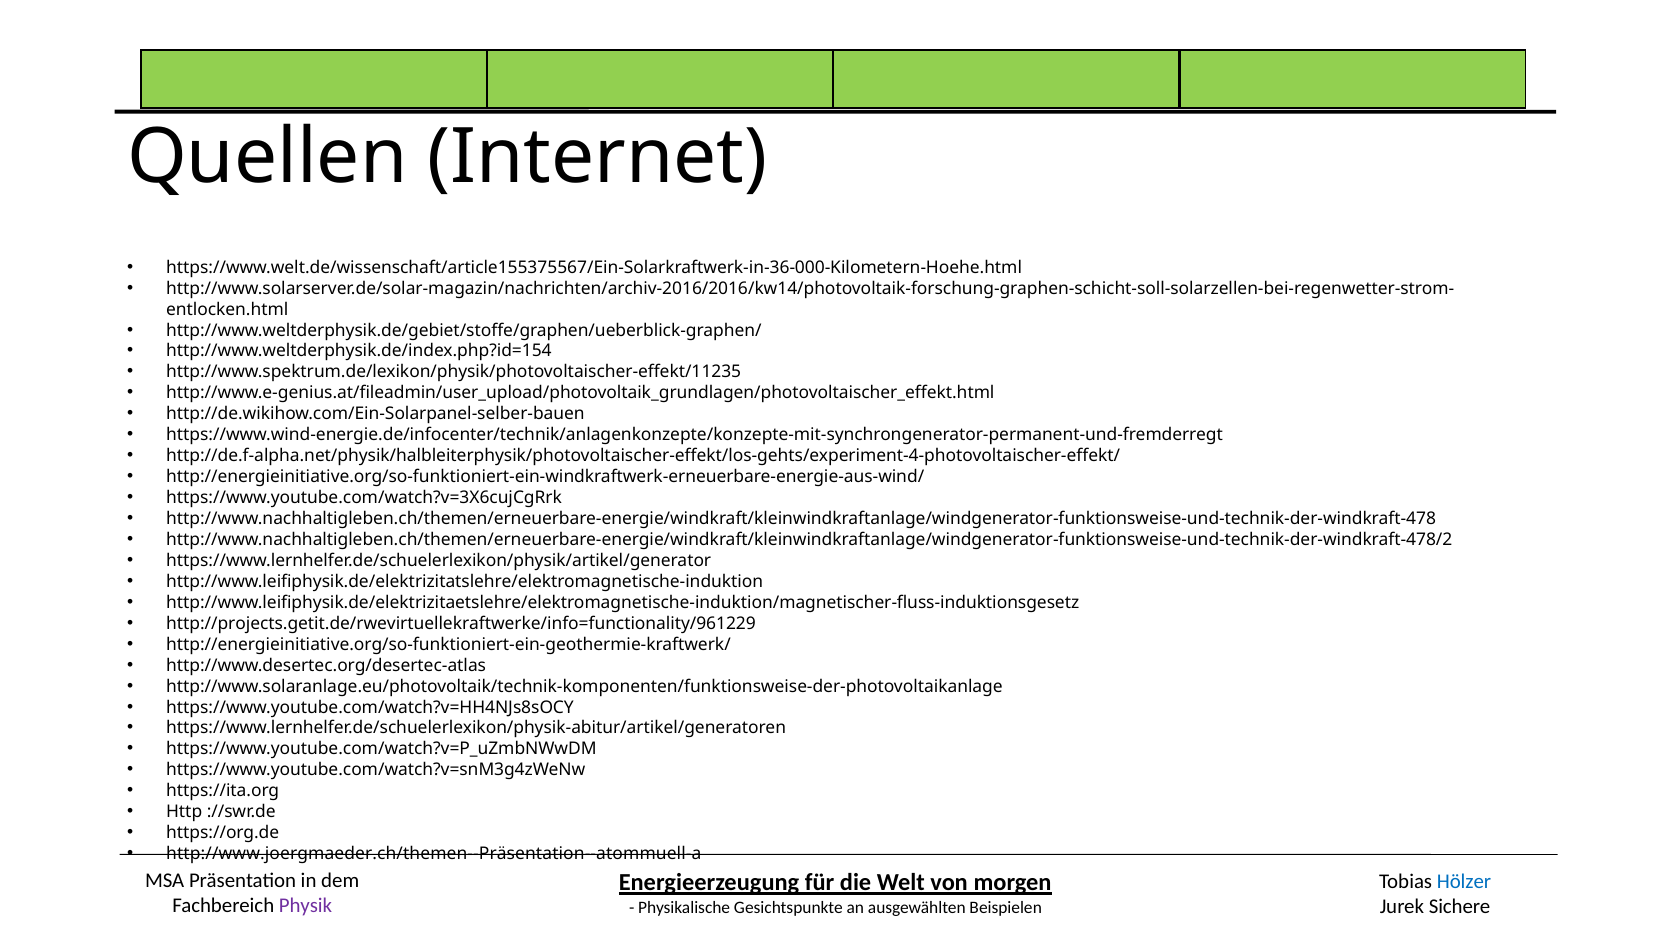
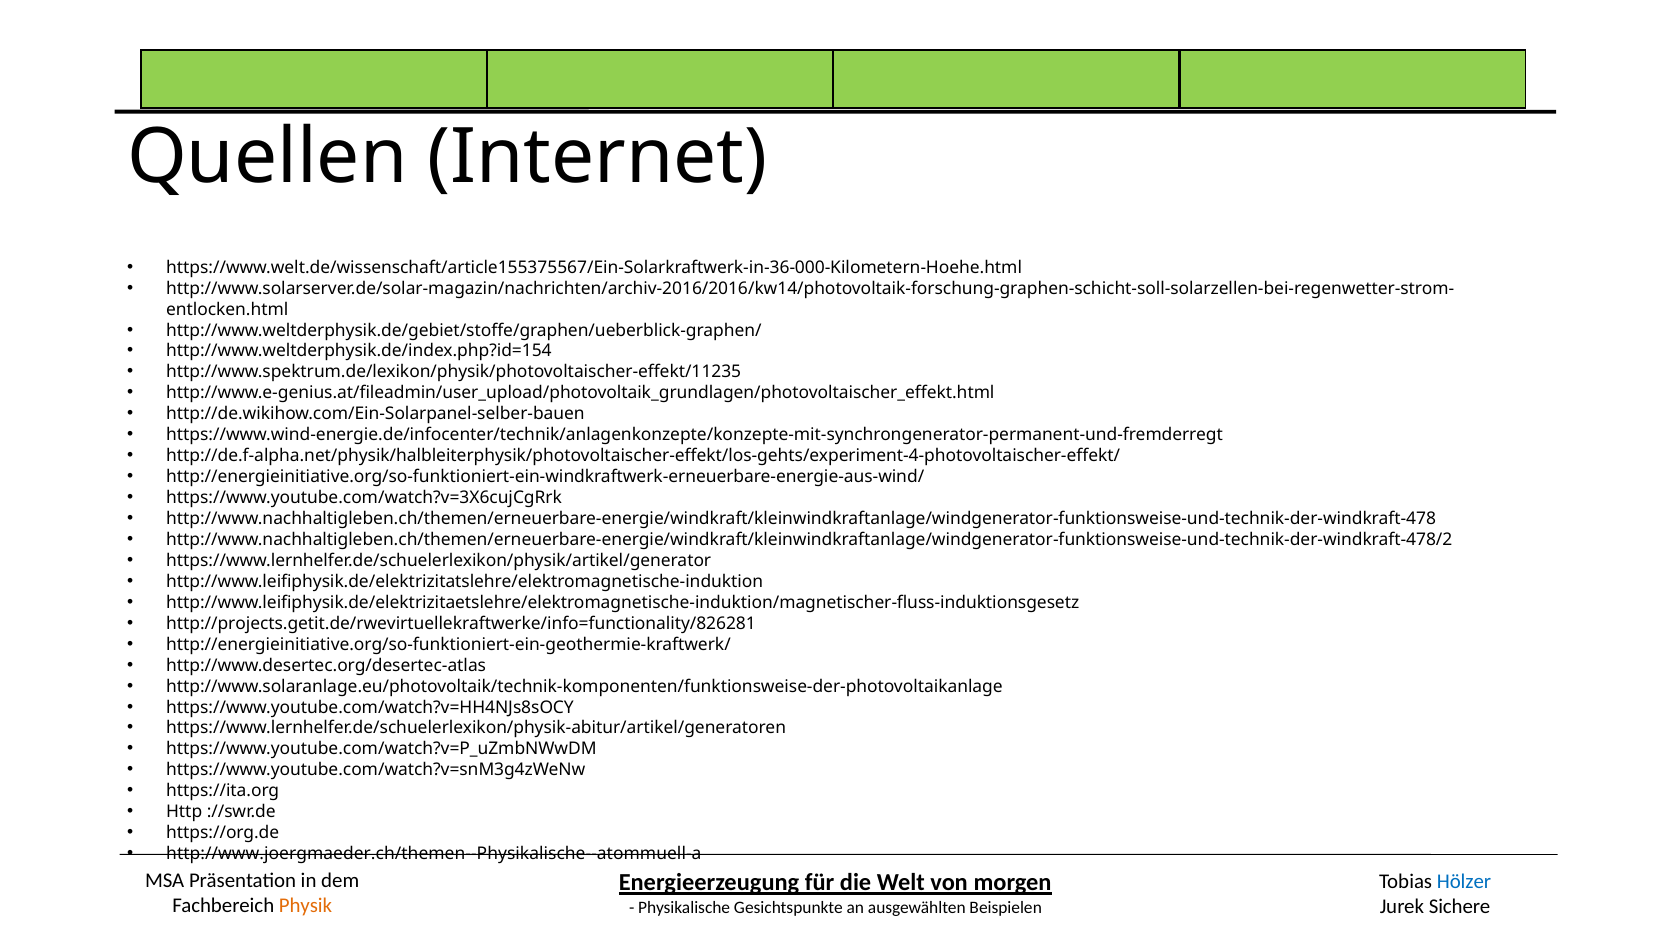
http://projects.getit.de/rwevirtuellekraftwerke/info=functionality/961229: http://projects.getit.de/rwevirtuellekraftwerke/info=functionality/961229 -> http://projects.getit.de/rwevirtuellekraftwerke/info=functionality/826281 (461, 623)
http://www.joergmaeder.ch/themen--Präsentation--atommuell-a: http://www.joergmaeder.ch/themen--Präsentation--atommuell-a -> http://www.joergmaeder.ch/themen--Physikalische--atommuell-a (434, 853)
Physik colour: purple -> orange (305, 905)
